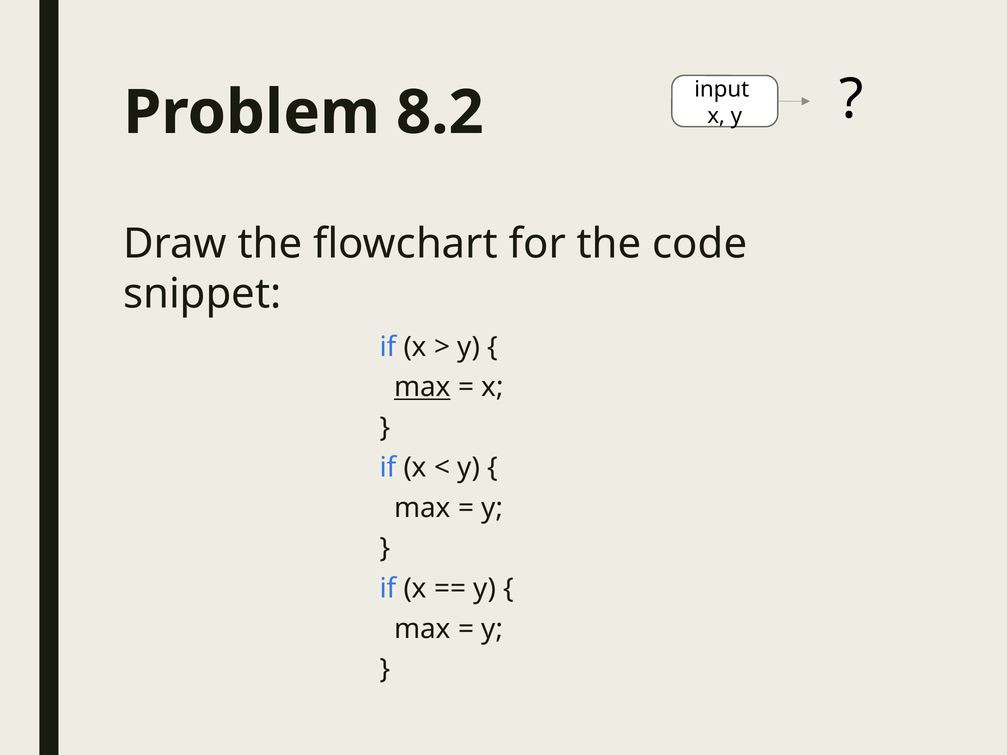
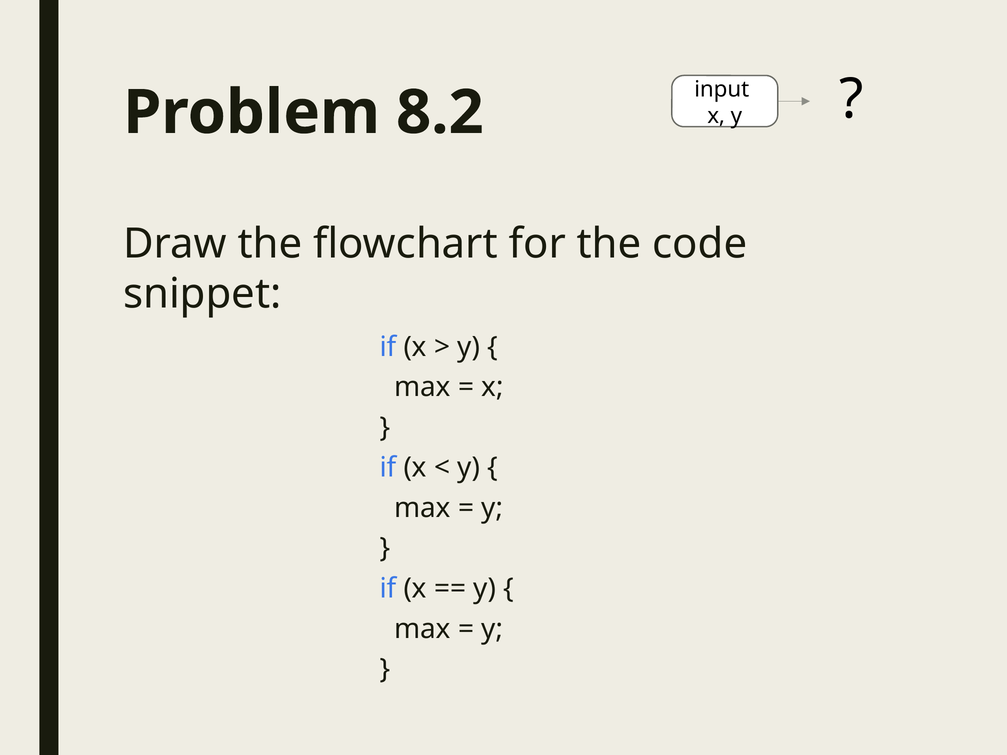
max underline: present -> none (422, 387)
